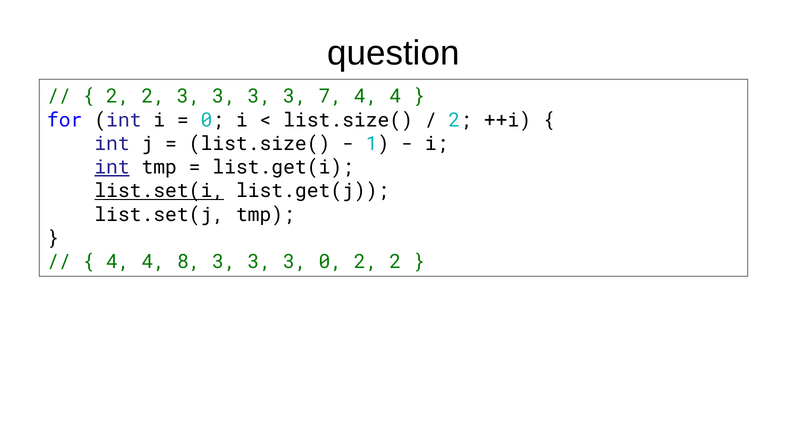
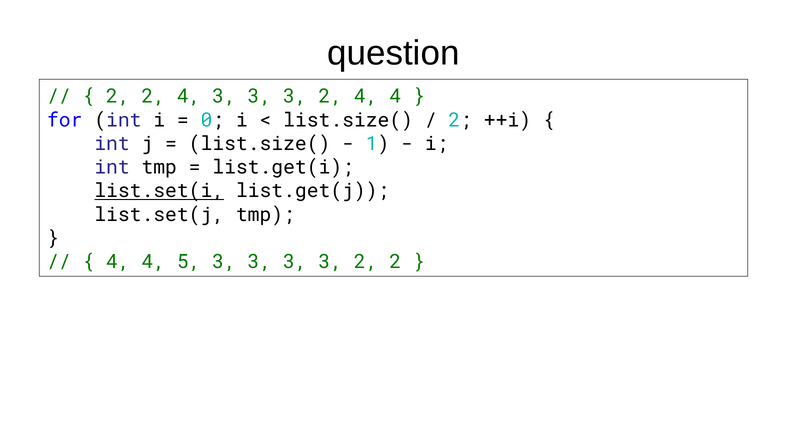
2 2 3: 3 -> 4 (189, 96)
7: 7 -> 2 (330, 96)
int underline: present -> none (112, 167)
8: 8 -> 5 (189, 262)
3 3 3 0: 0 -> 3 (330, 262)
